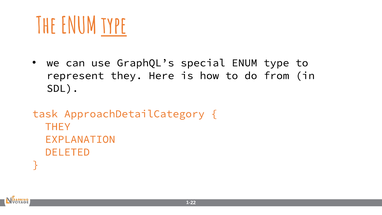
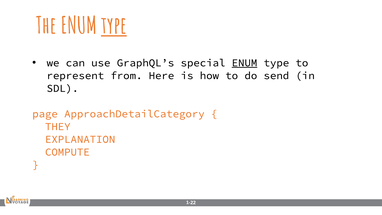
ENUM underline: none -> present (244, 63)
represent they: they -> from (126, 76)
from: from -> send (276, 76)
task: task -> page (45, 114)
DELETED: DELETED -> COMPUTE (67, 152)
